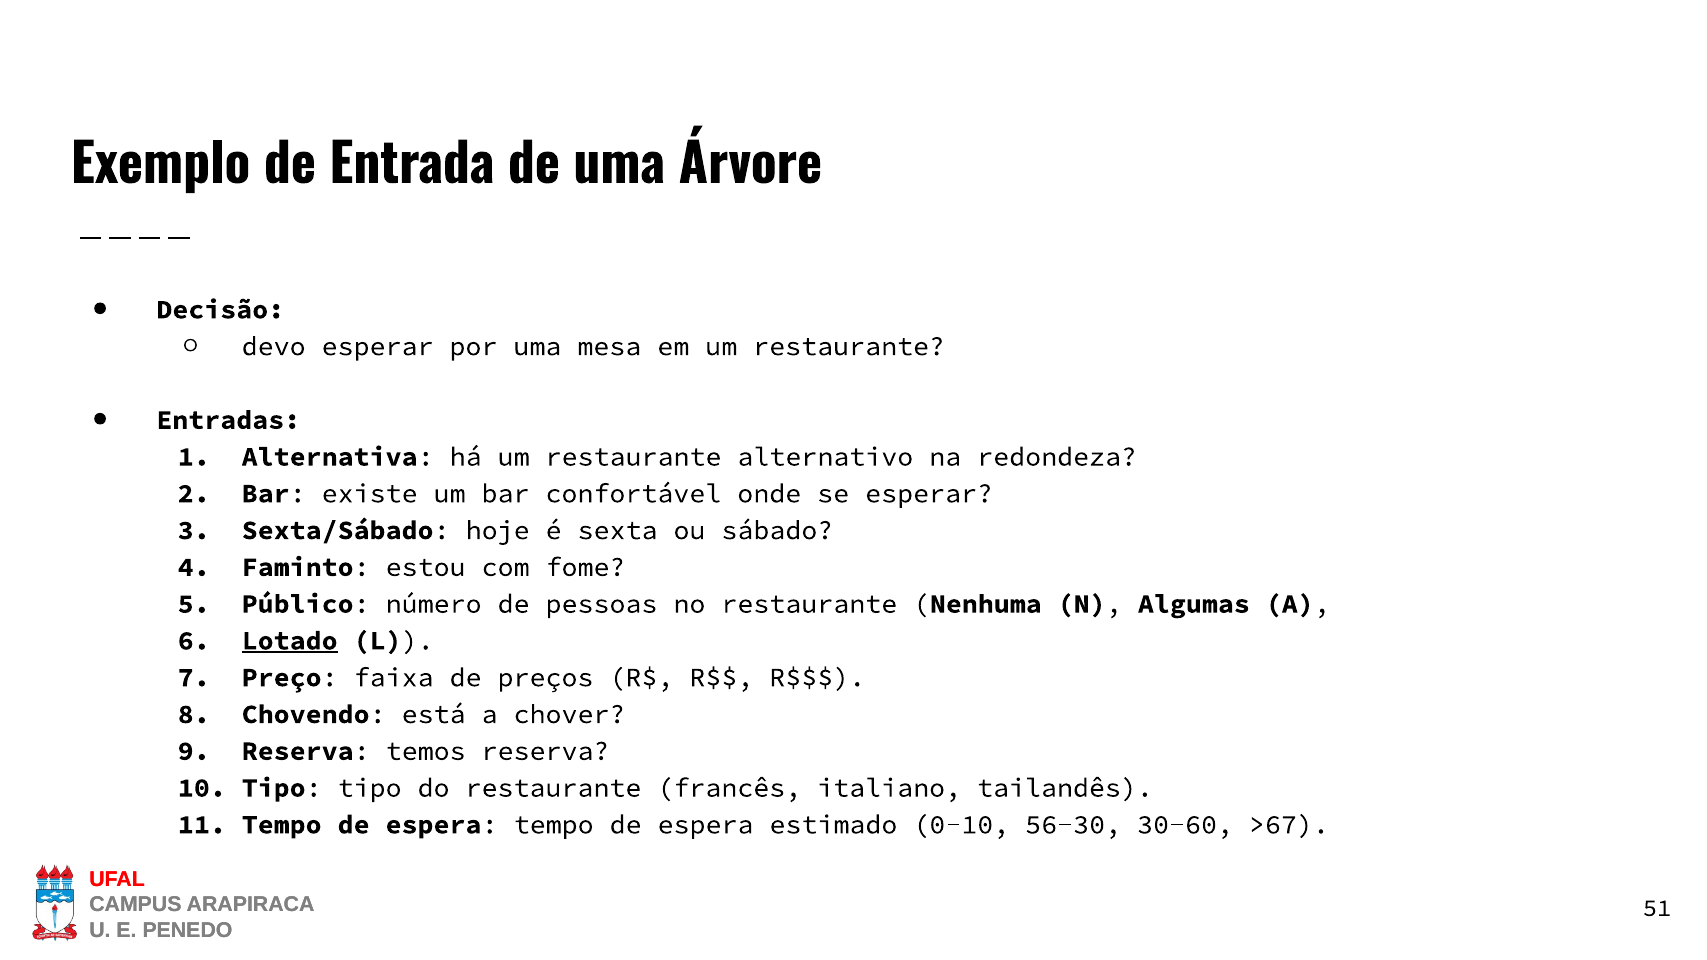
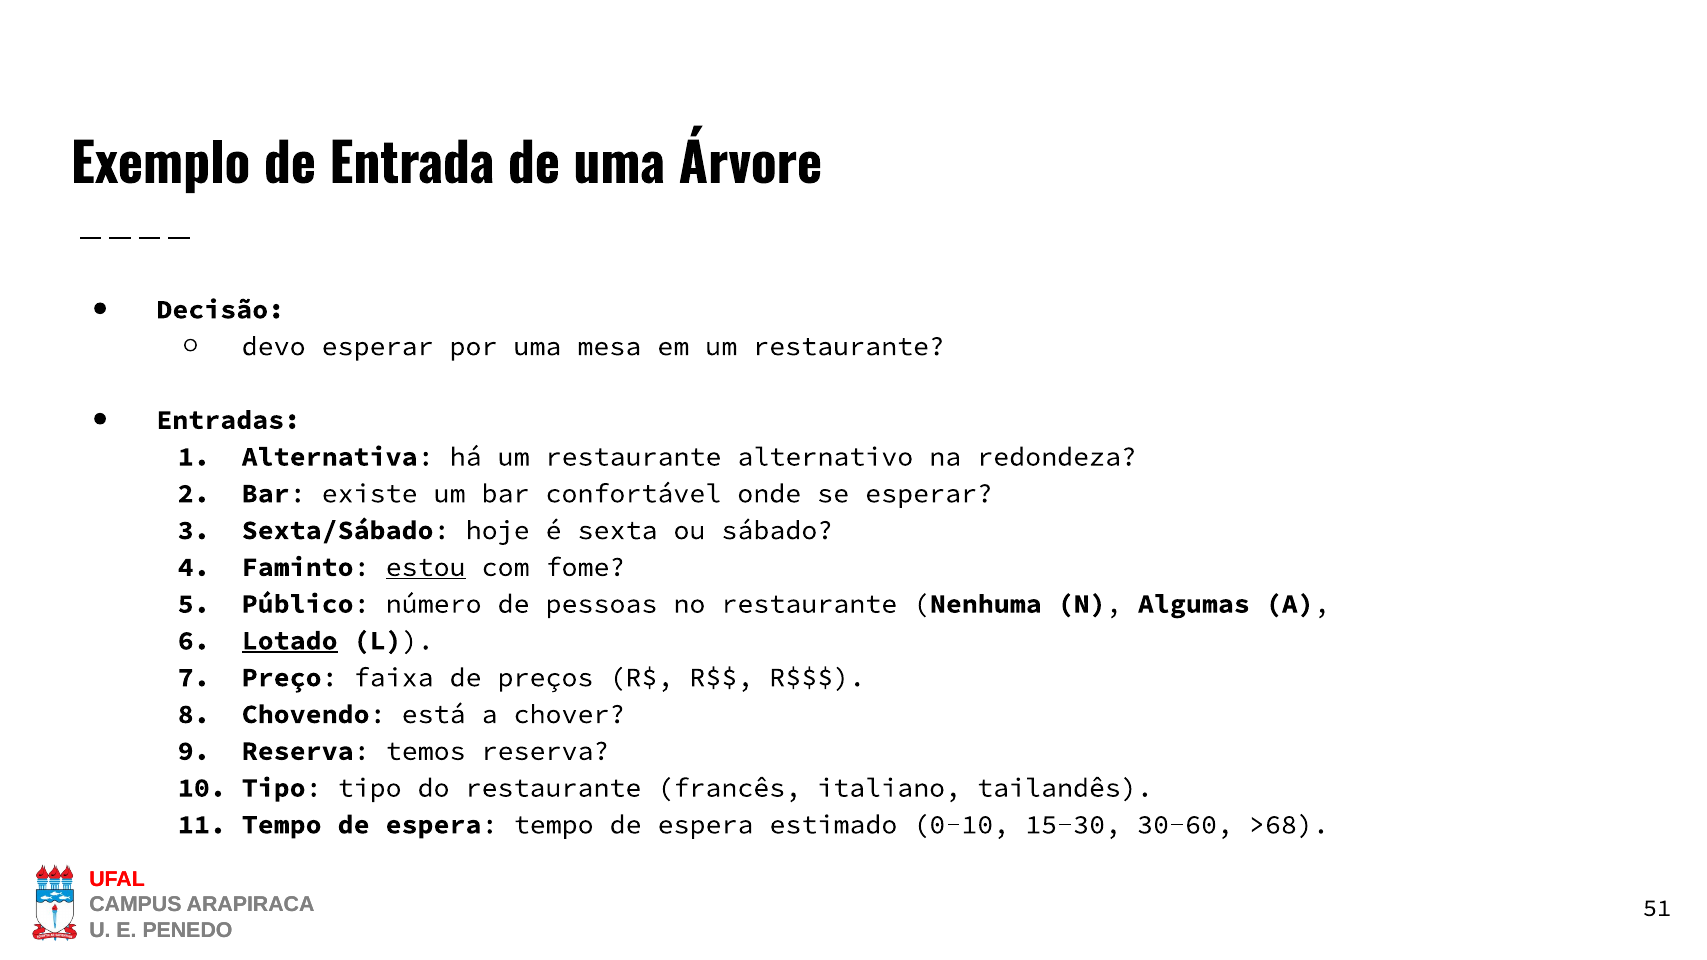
estou underline: none -> present (426, 567)
56-30: 56-30 -> 15-30 (1073, 825)
>67: >67 -> >68 (1289, 825)
